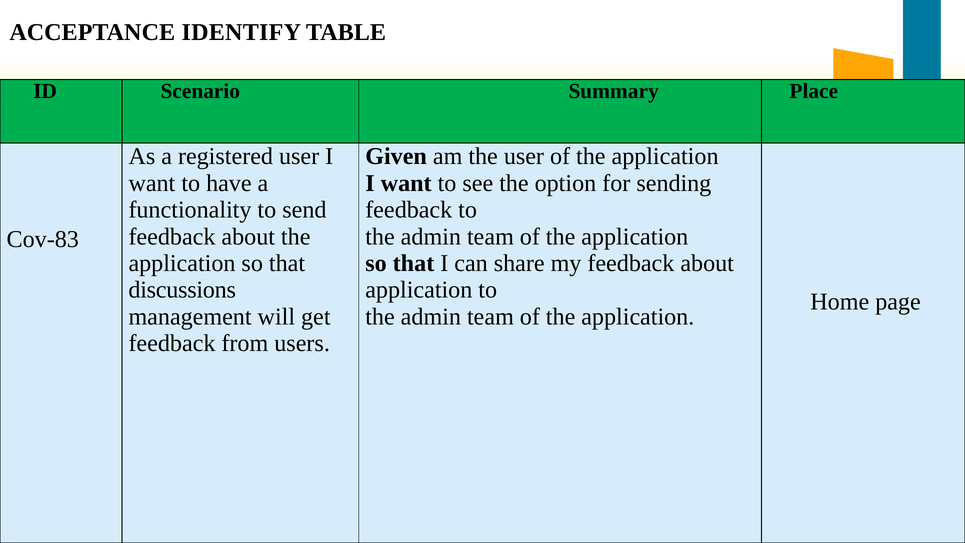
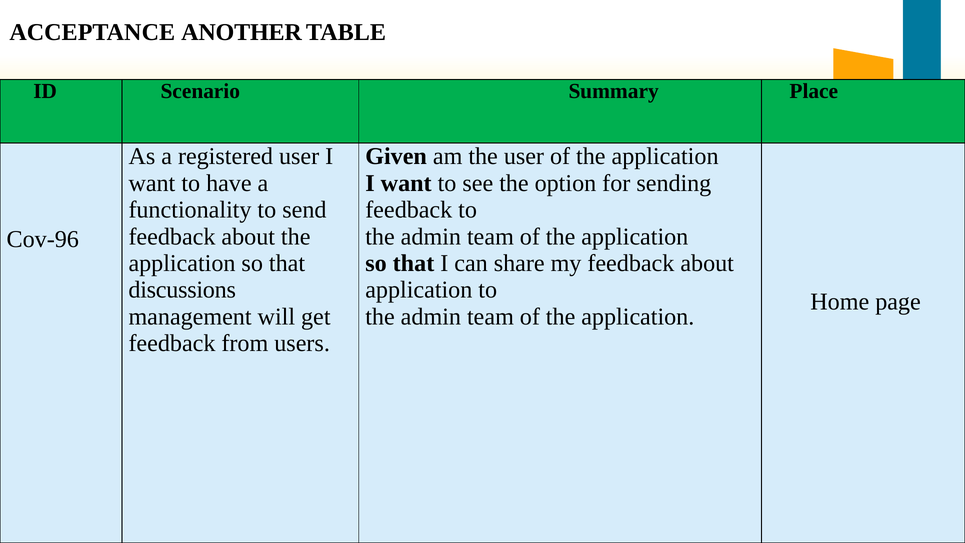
IDENTIFY: IDENTIFY -> ANOTHER (242, 32)
Cov-83: Cov-83 -> Cov-96 (43, 239)
